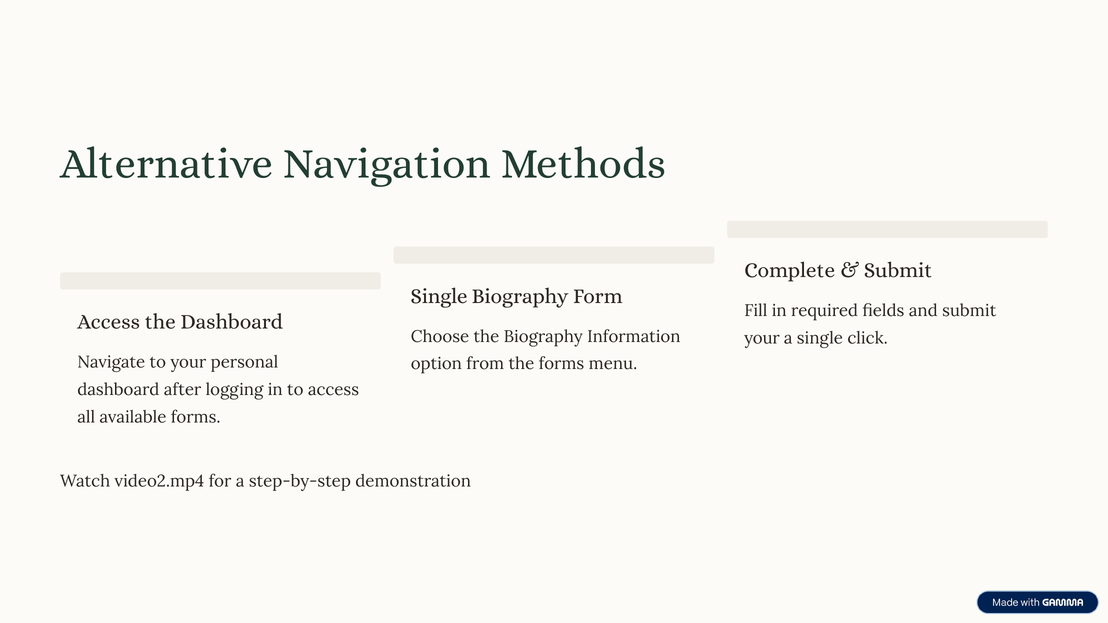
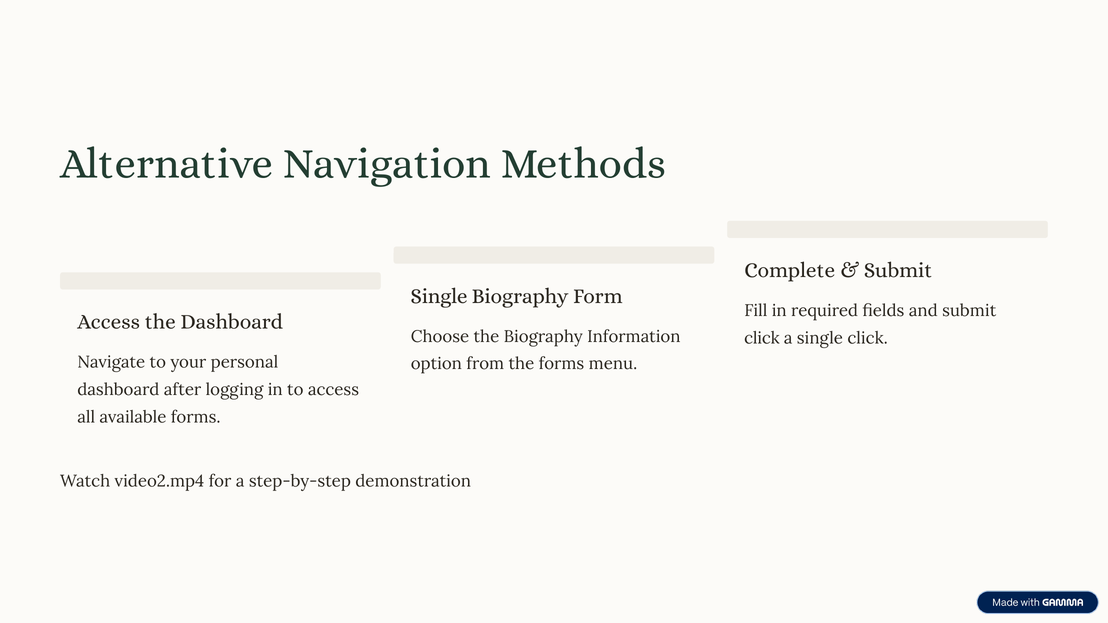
your: your -> click (762, 338)
